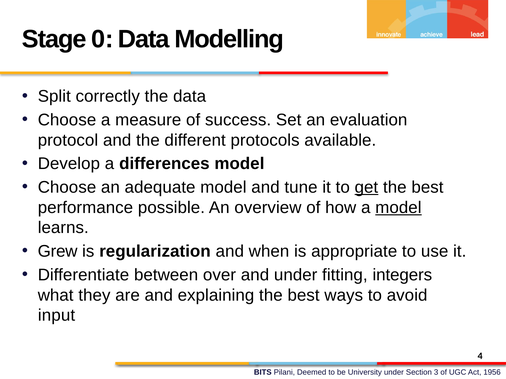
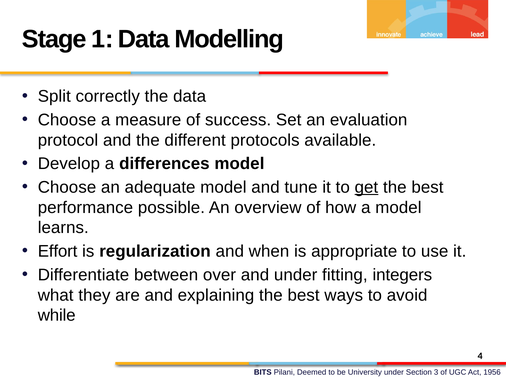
0: 0 -> 1 (102, 39)
model underline: present -> none (398, 208)
Grew: Grew -> Effort (58, 252)
input: input -> while (57, 316)
